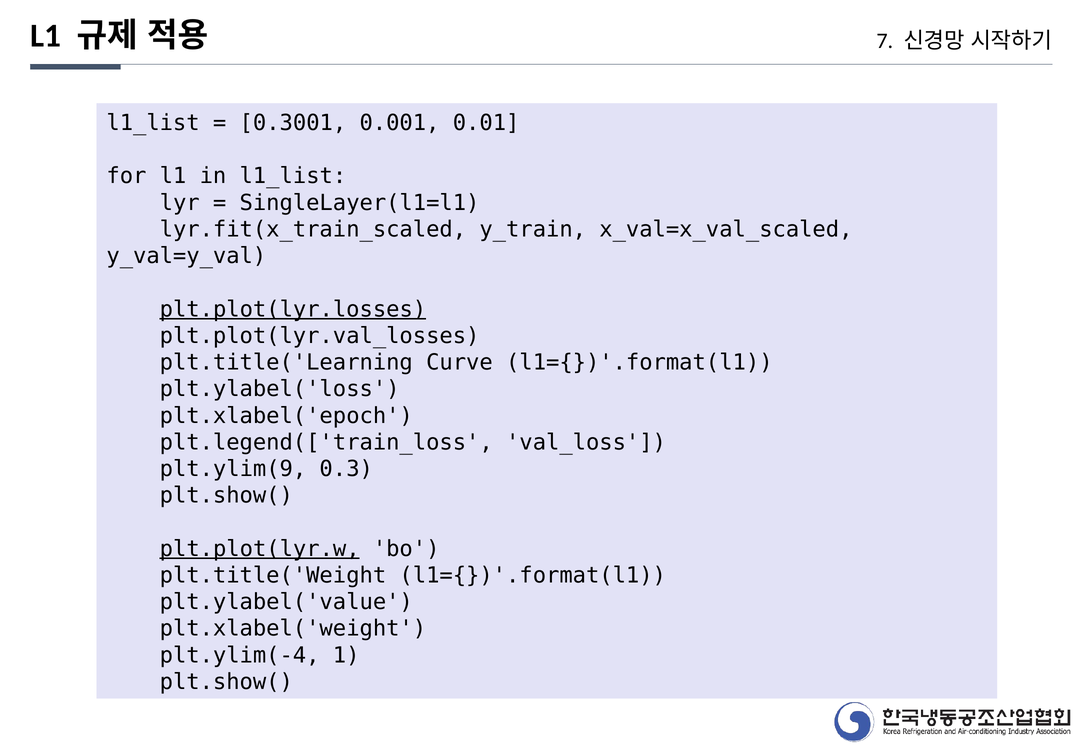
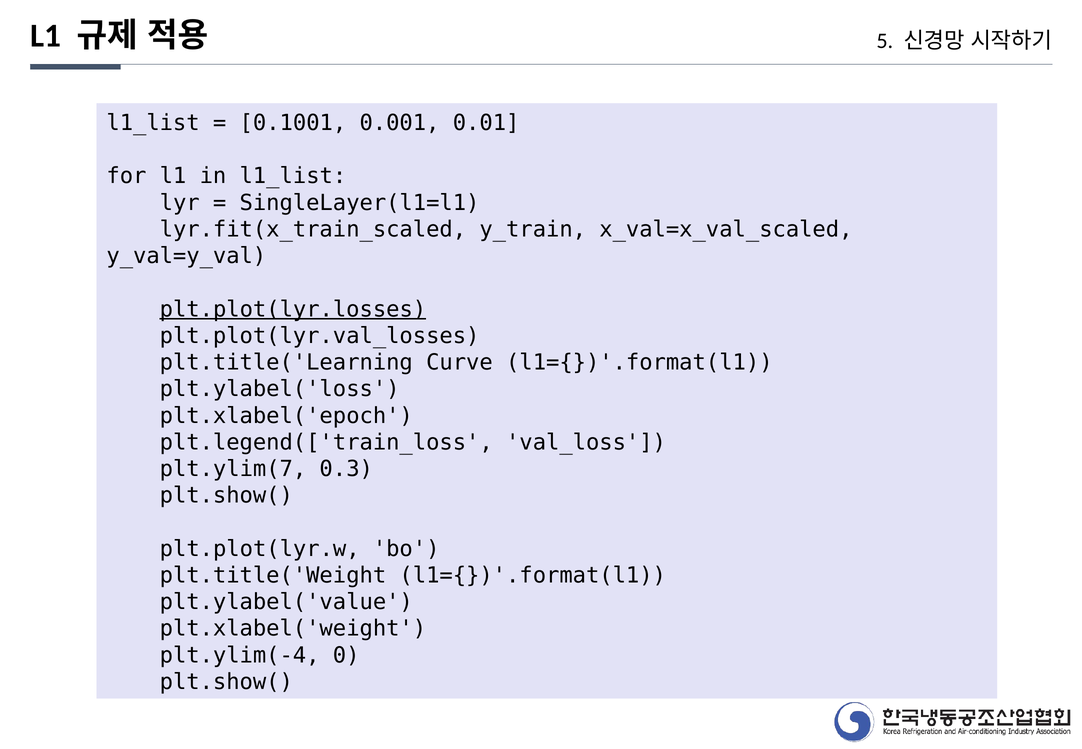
7: 7 -> 5 (885, 41)
0.3001: 0.3001 -> 0.1001 (293, 123)
plt.ylim(9: plt.ylim(9 -> plt.ylim(7 (233, 469)
plt.plot(lyr.w underline: present -> none (260, 549)
1: 1 -> 0 (346, 655)
